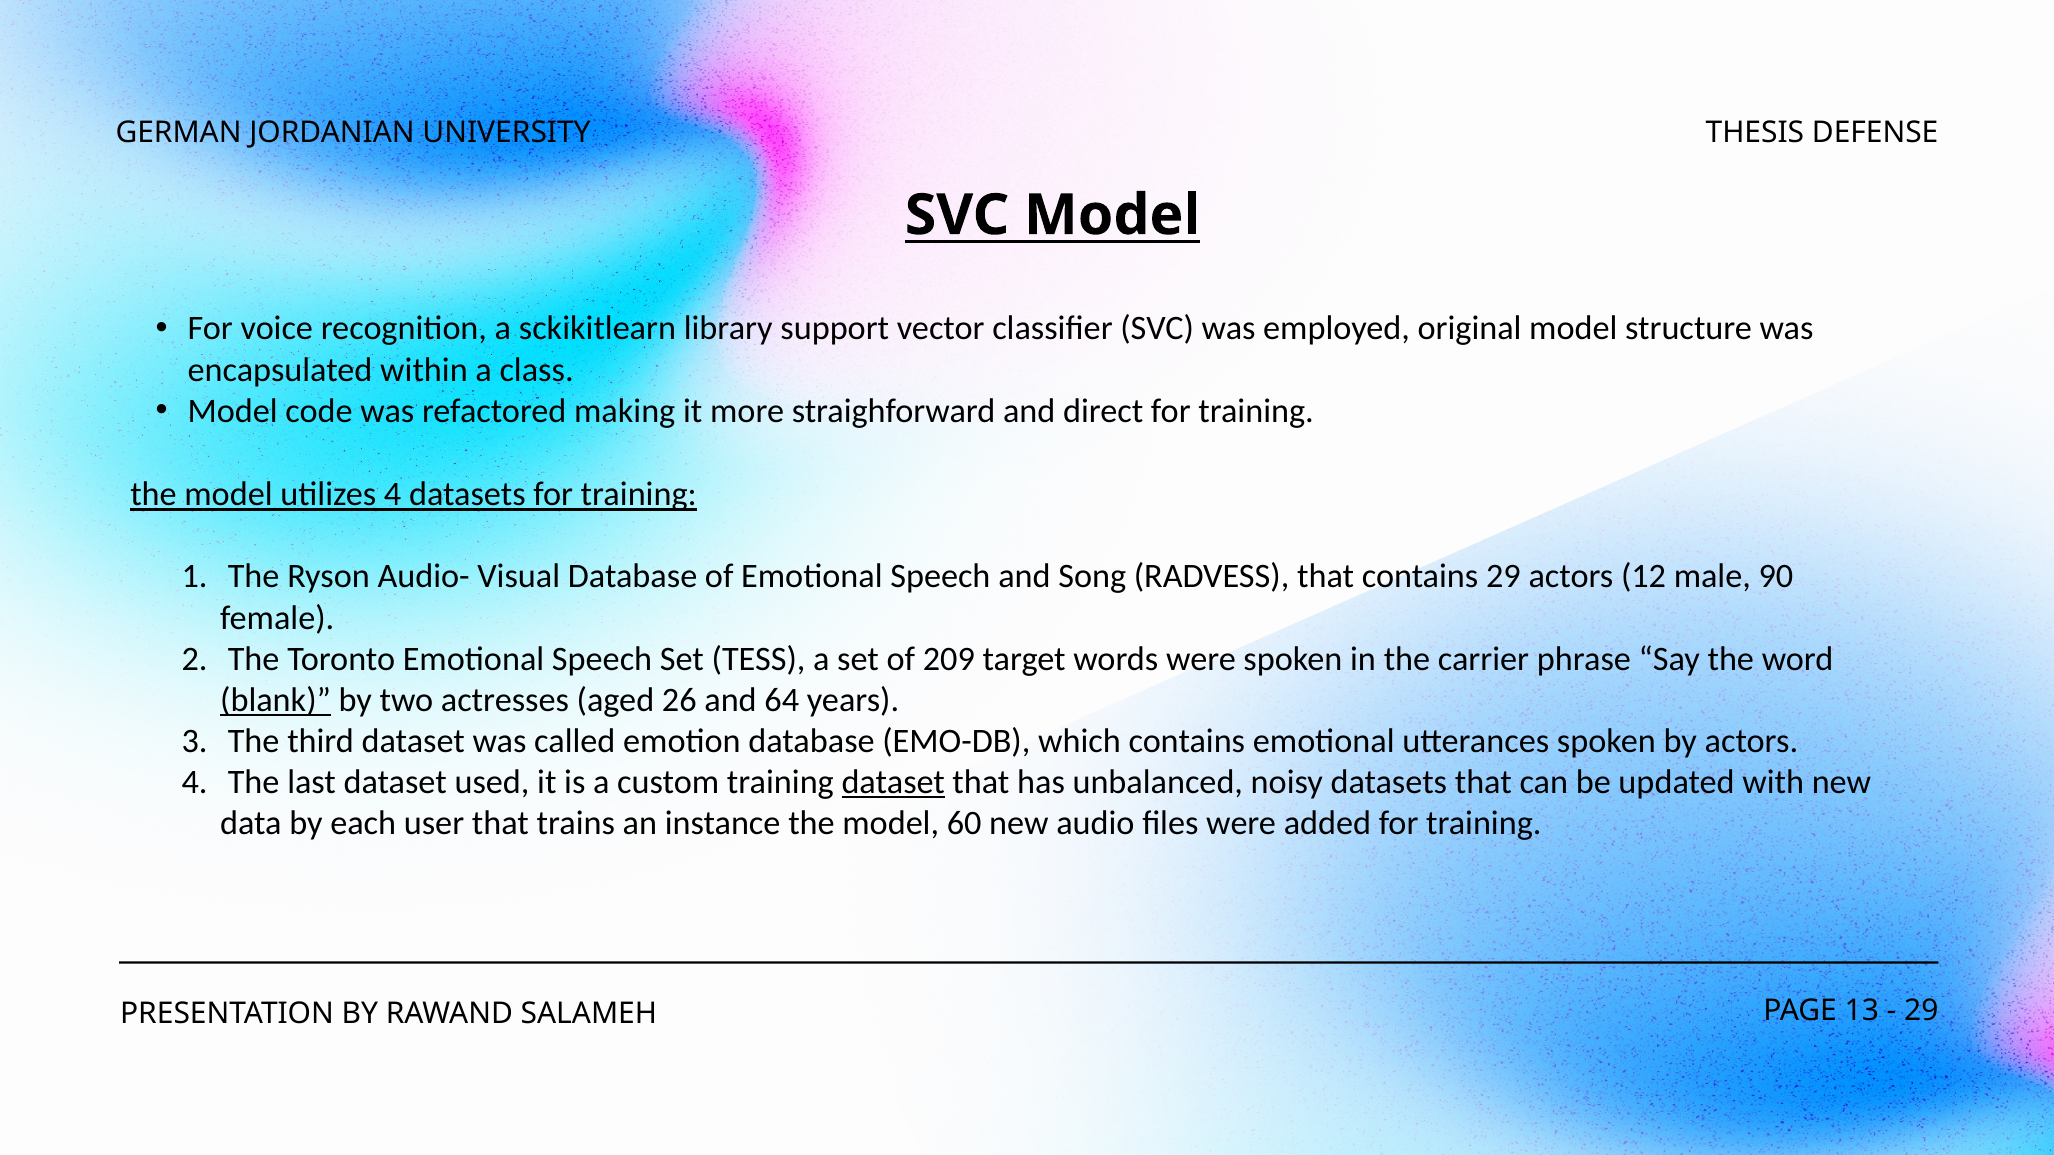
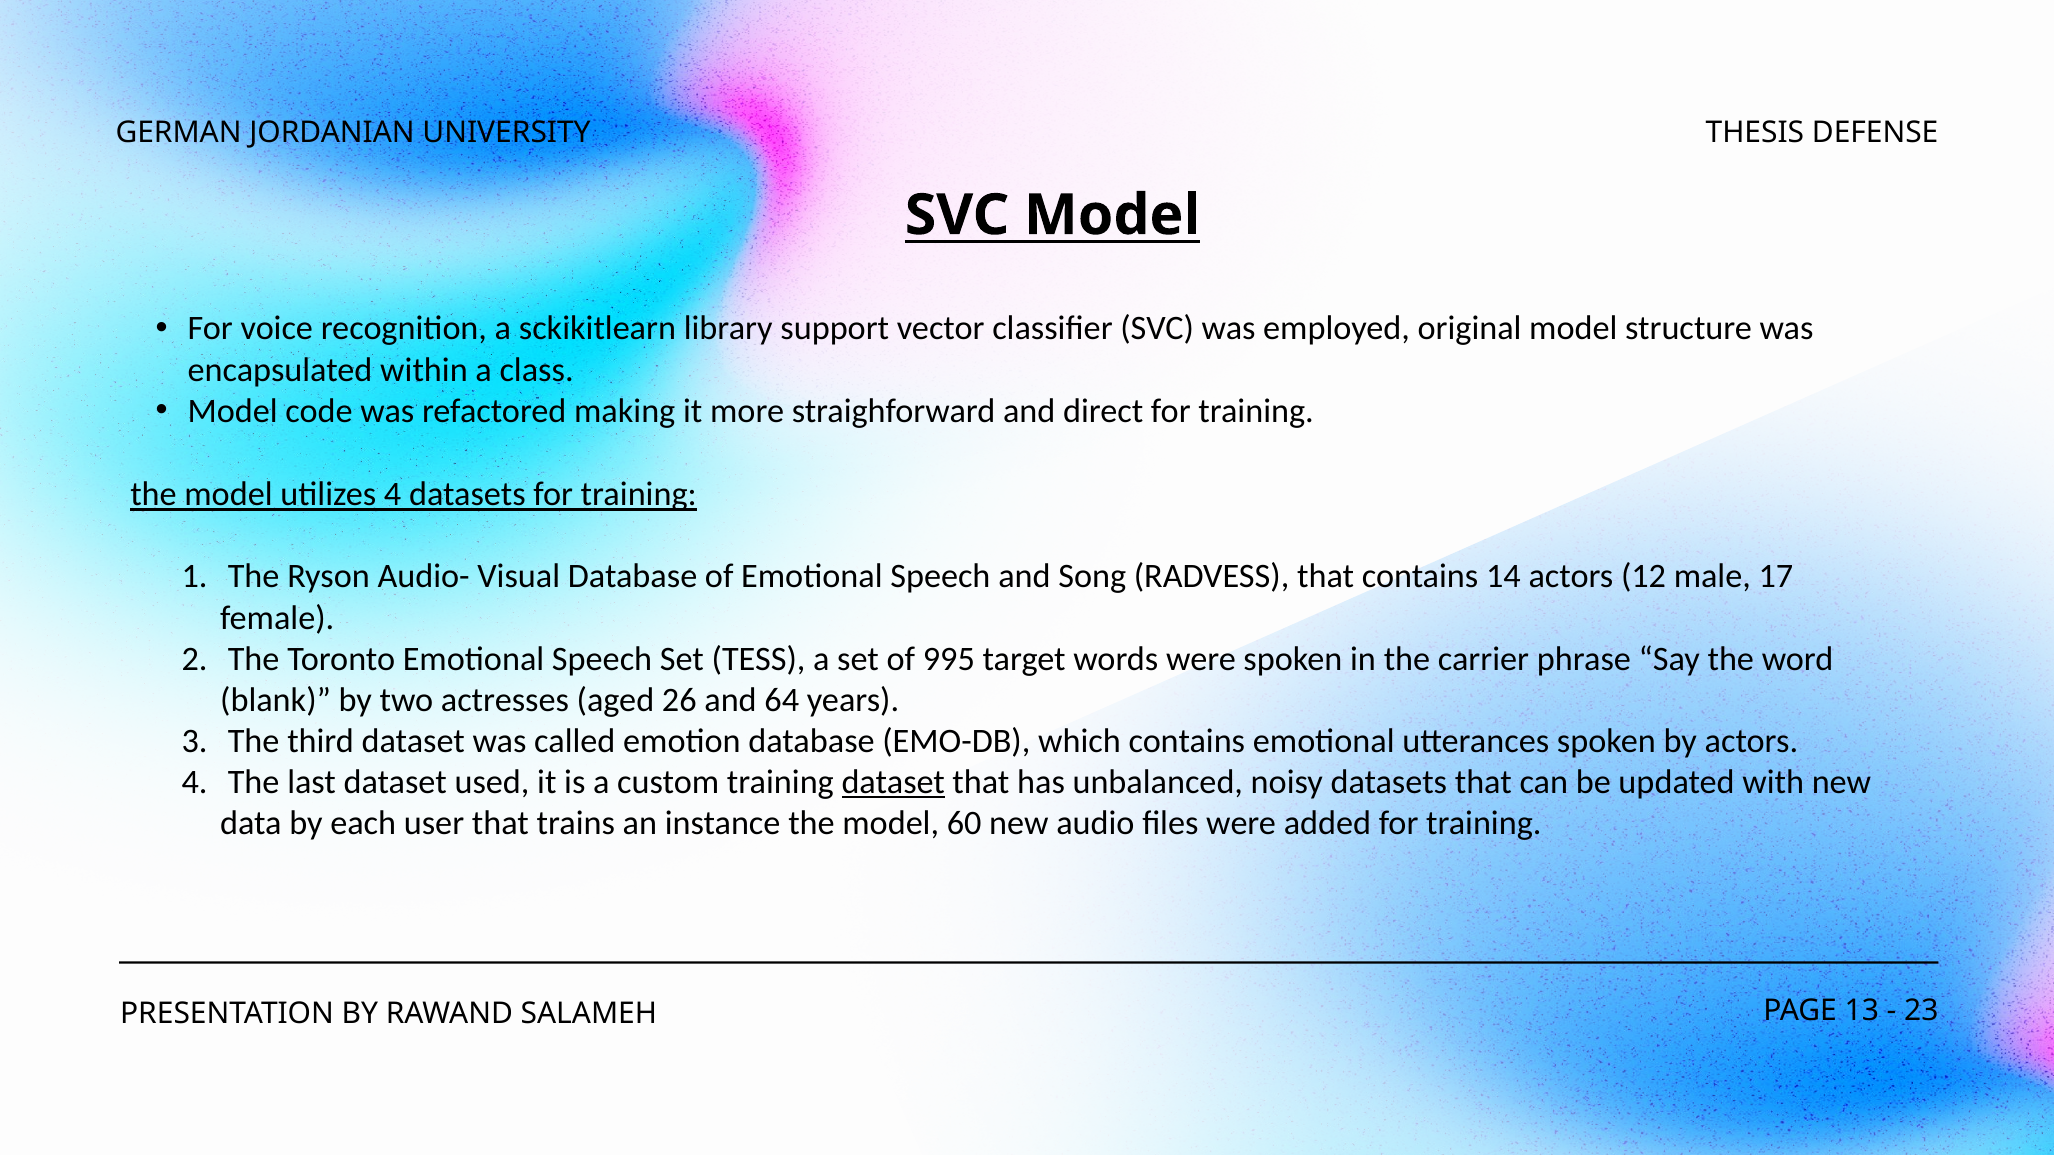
contains 29: 29 -> 14 (1503, 577)
90: 90 -> 17 (1776, 577)
209: 209 -> 995 (949, 659)
blank underline: present -> none (276, 700)
29: 29 -> 23 (1921, 1011)
